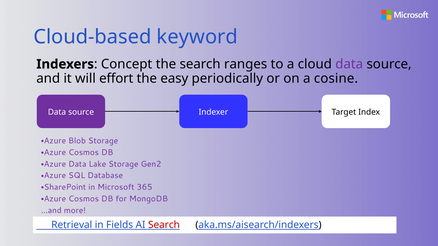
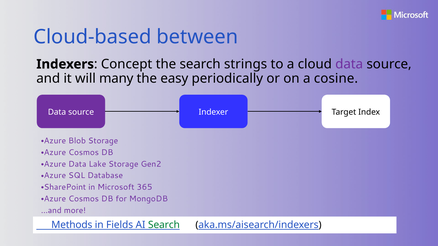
keyword: keyword -> between (197, 37)
ranges: ranges -> strings (246, 64)
effort: effort -> many (116, 79)
Retrieval: Retrieval -> Methods (72, 225)
Search colour: red -> green (164, 225)
